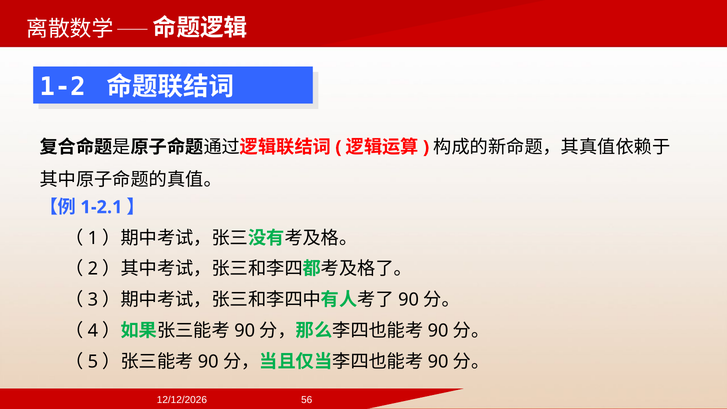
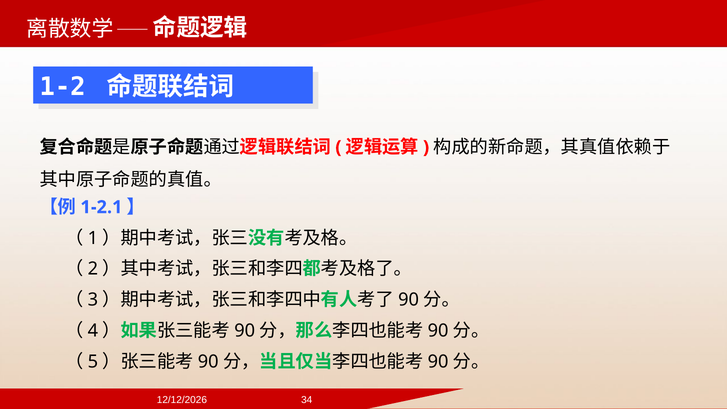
56: 56 -> 34 (307, 400)
